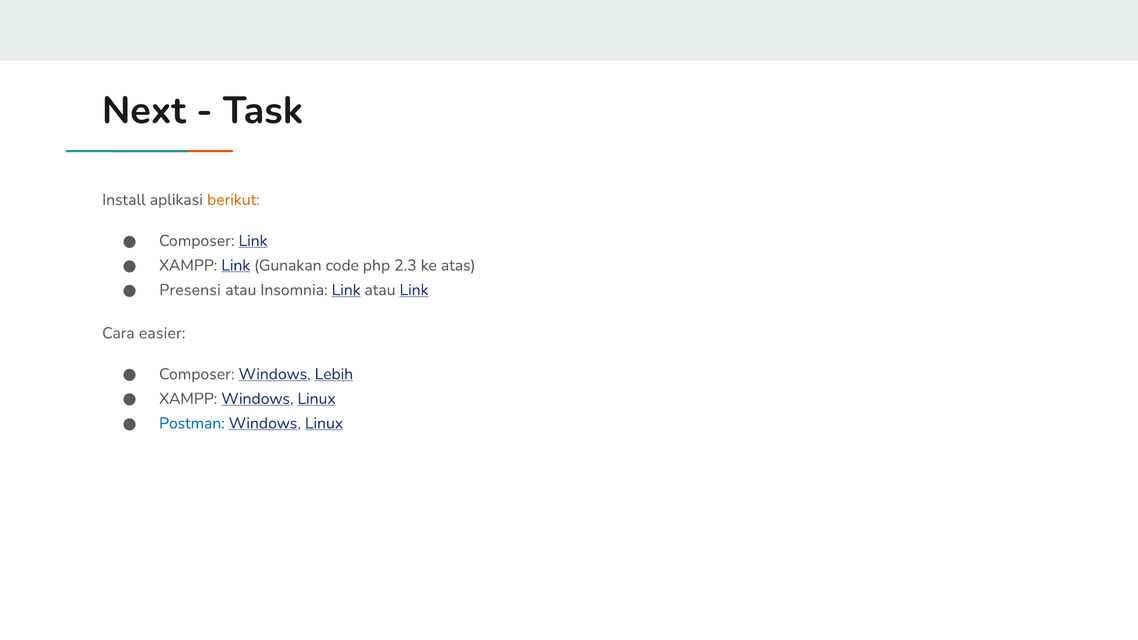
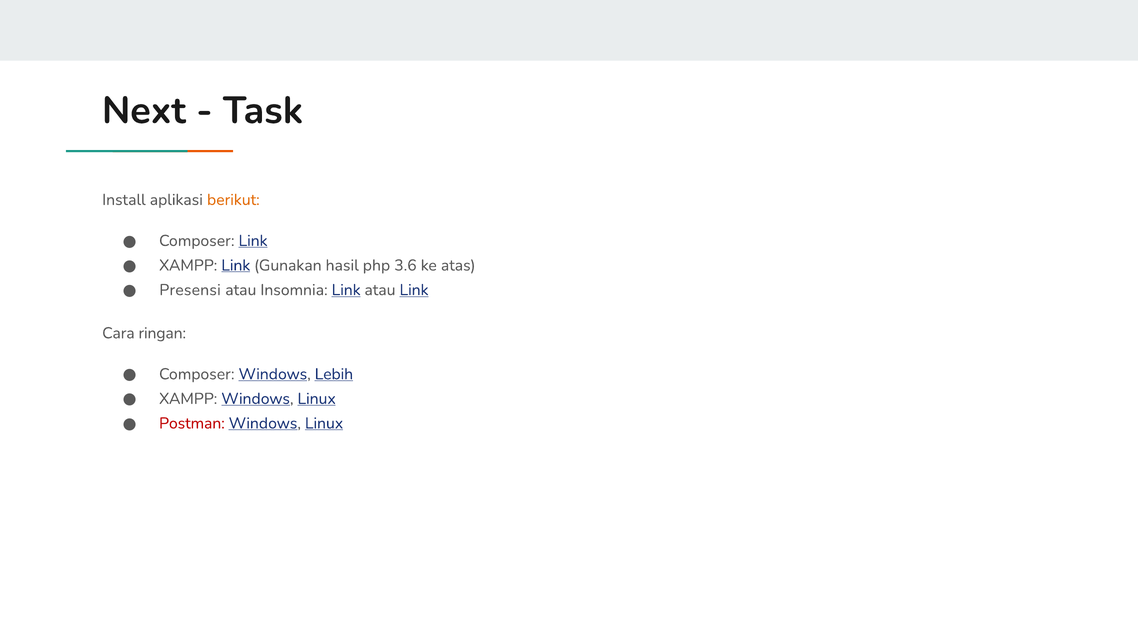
code: code -> hasil (342, 265)
2.3: 2.3 -> 3.6 (405, 265)
easier: easier -> ringan (162, 333)
Postman colour: blue -> red (192, 423)
